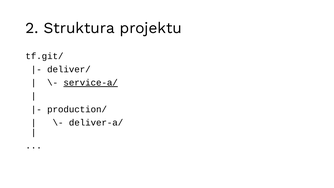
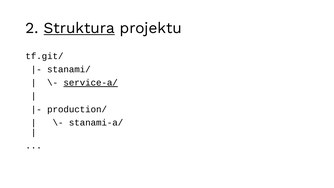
Struktura underline: none -> present (79, 28)
deliver/: deliver/ -> stanami/ (69, 69)
deliver-a/: deliver-a/ -> stanami-a/ (96, 122)
